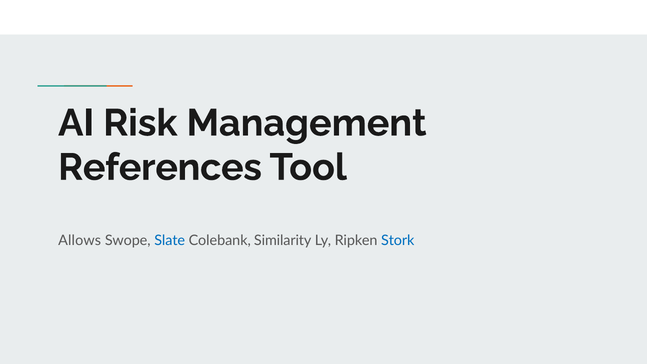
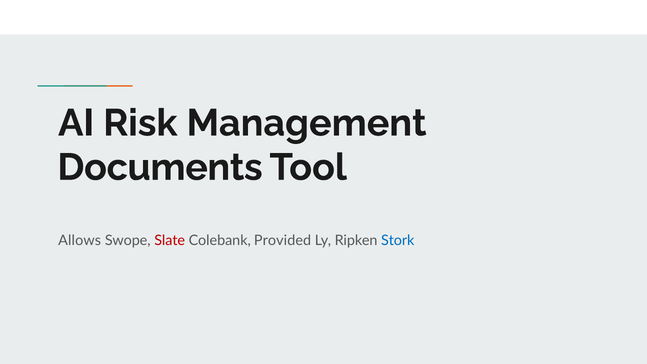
References: References -> Documents (160, 167)
Slate colour: blue -> red (170, 240)
Similarity: Similarity -> Provided (283, 240)
